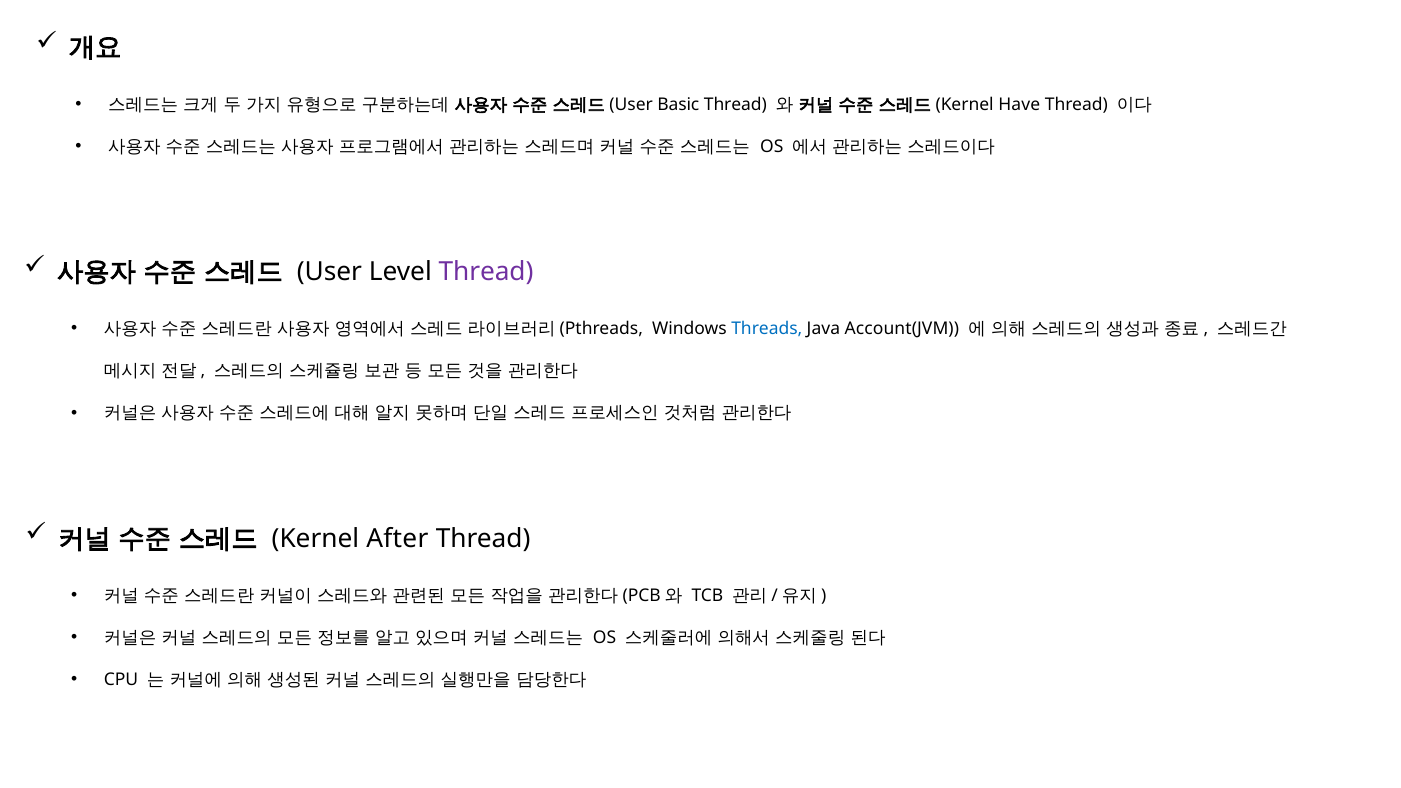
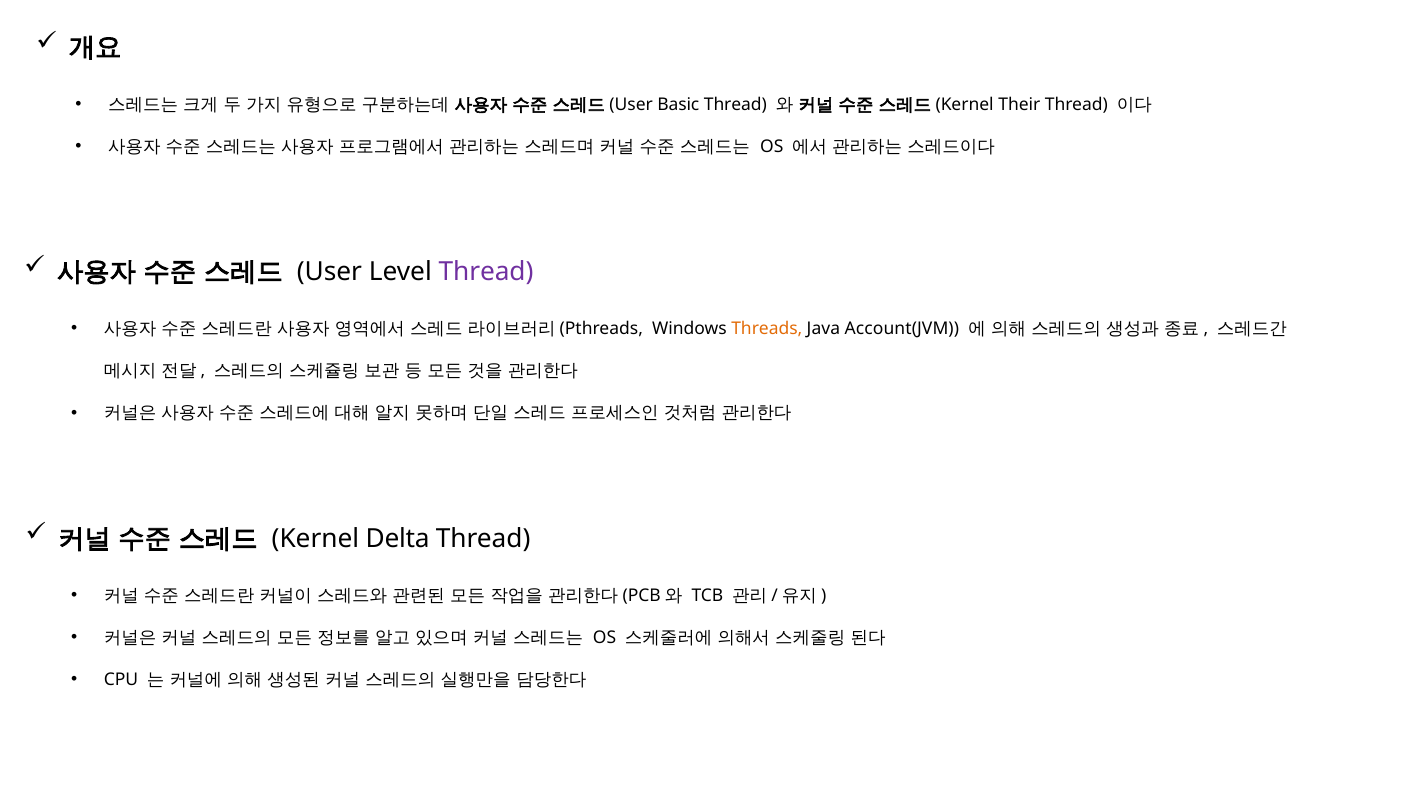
Have: Have -> Their (1019, 105)
Threads colour: blue -> orange (767, 329)
After: After -> Delta (398, 539)
